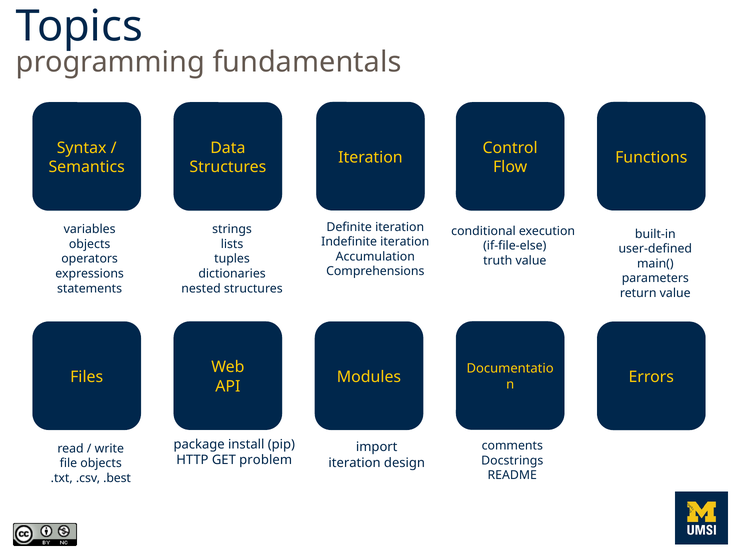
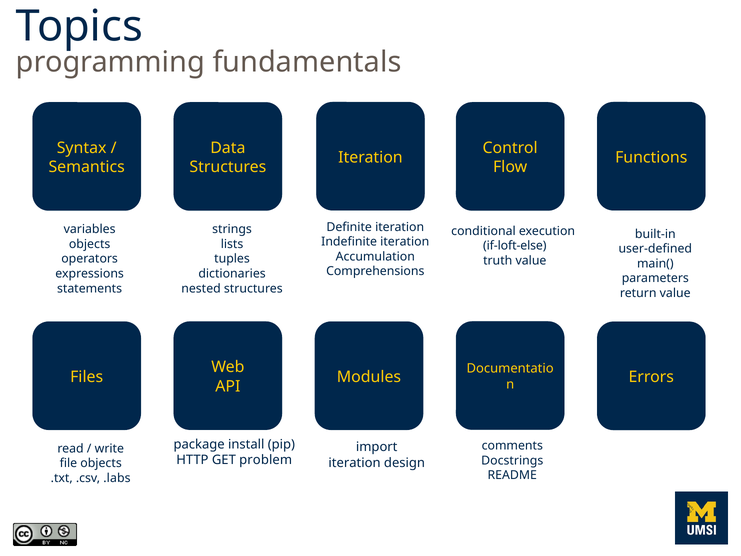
if-file-else: if-file-else -> if-loft-else (515, 246)
.best: .best -> .labs (117, 478)
